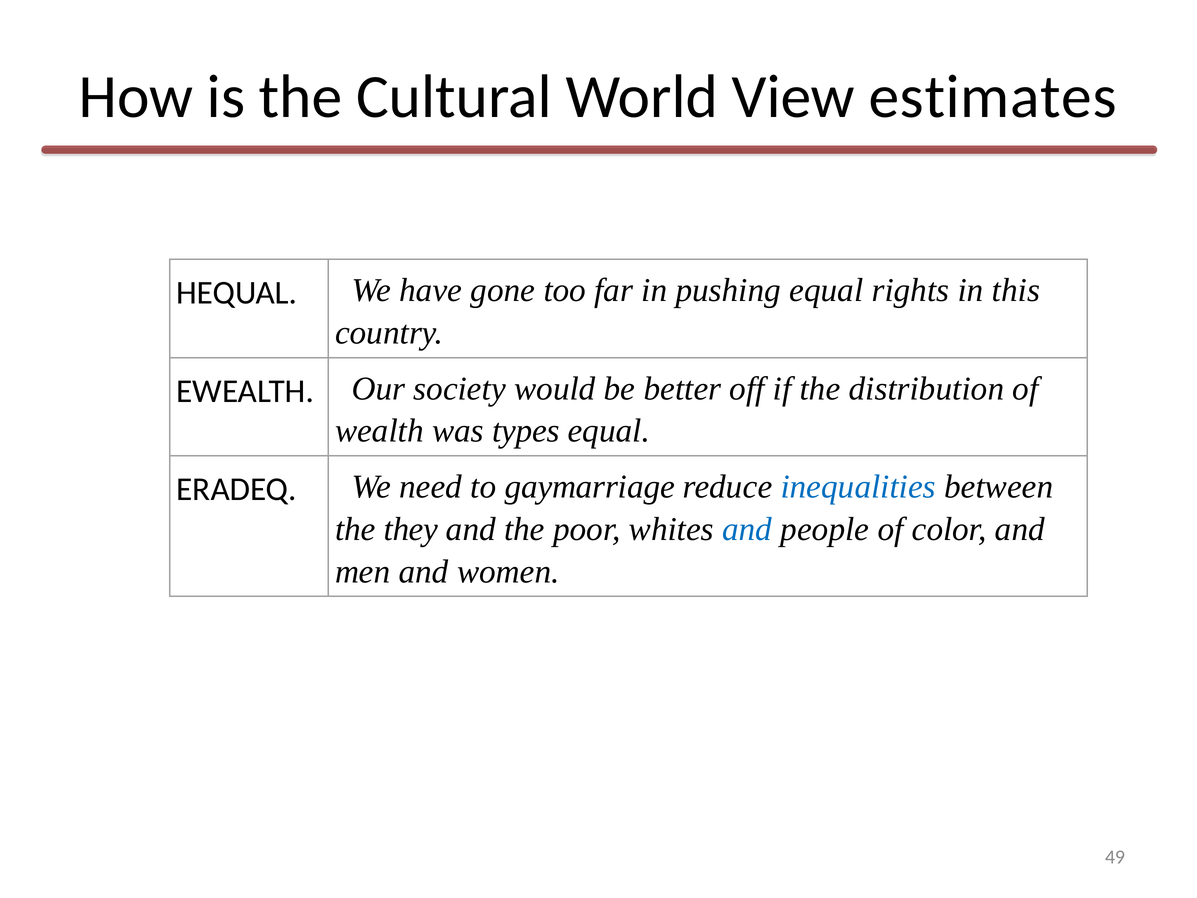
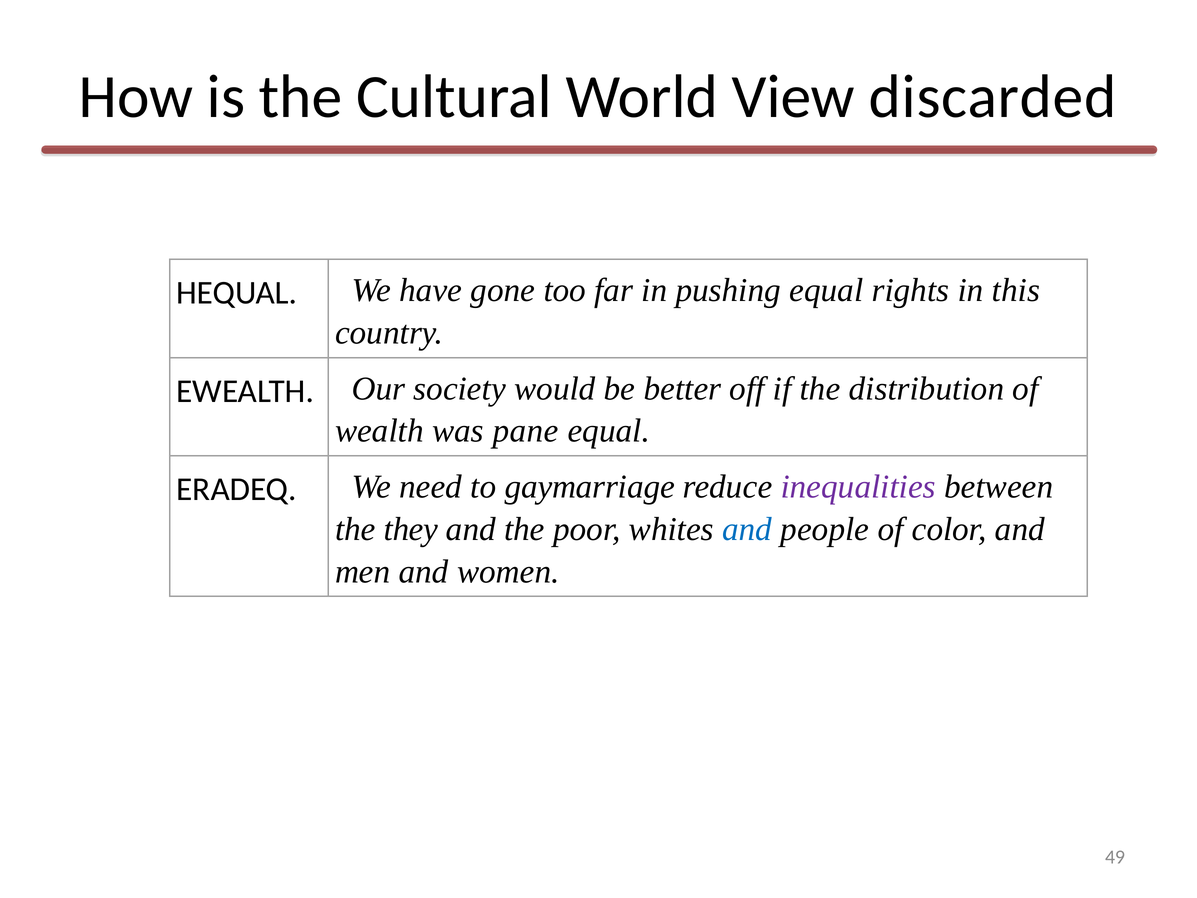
estimates: estimates -> discarded (993, 97)
types: types -> pane (526, 431)
inequalities colour: blue -> purple (858, 487)
